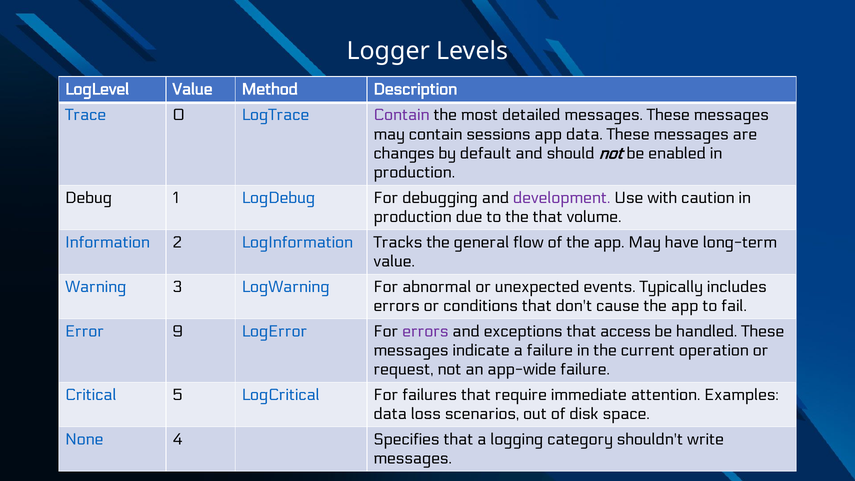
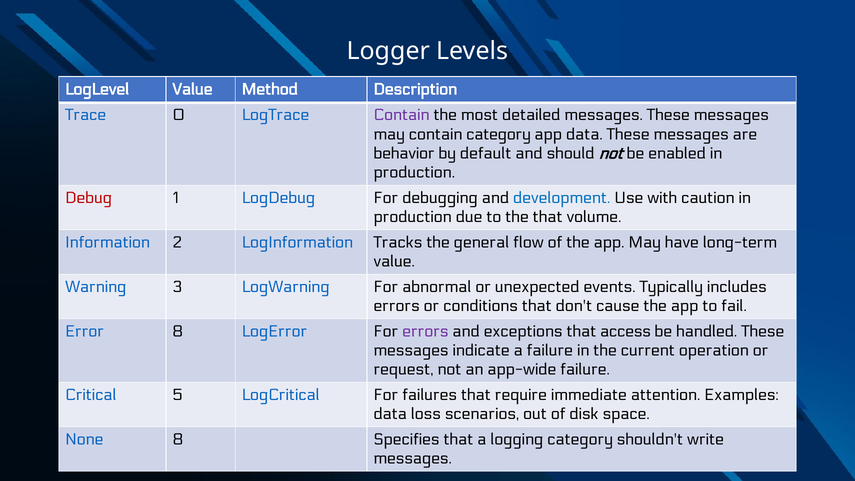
contain sessions: sessions -> category (499, 134)
changes: changes -> behavior (404, 153)
Debug colour: black -> red (89, 198)
development colour: purple -> blue (562, 198)
Error 9: 9 -> 8 (178, 331)
None 4: 4 -> 8 (178, 439)
